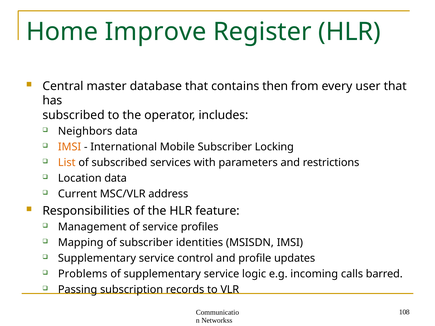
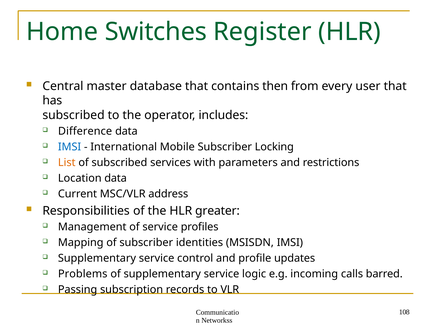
Improve: Improve -> Switches (156, 32)
Neighbors: Neighbors -> Difference (85, 131)
IMSI colour: orange -> blue (70, 147)
feature: feature -> greater (217, 211)
